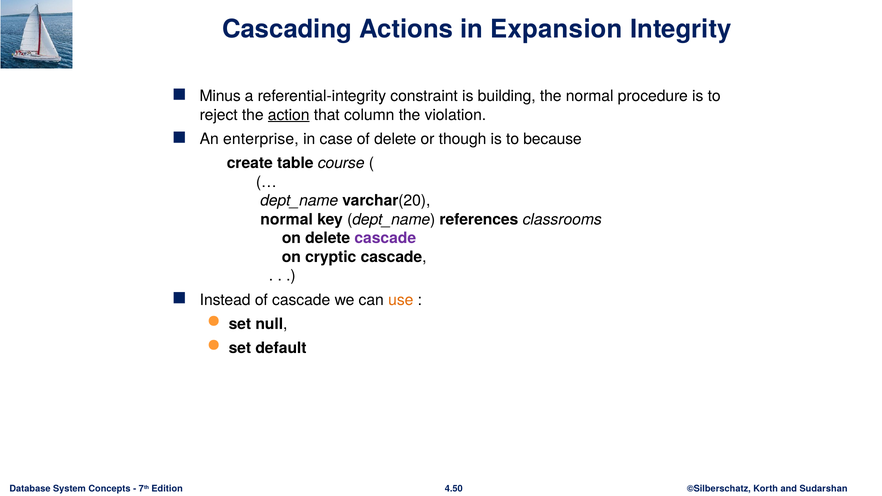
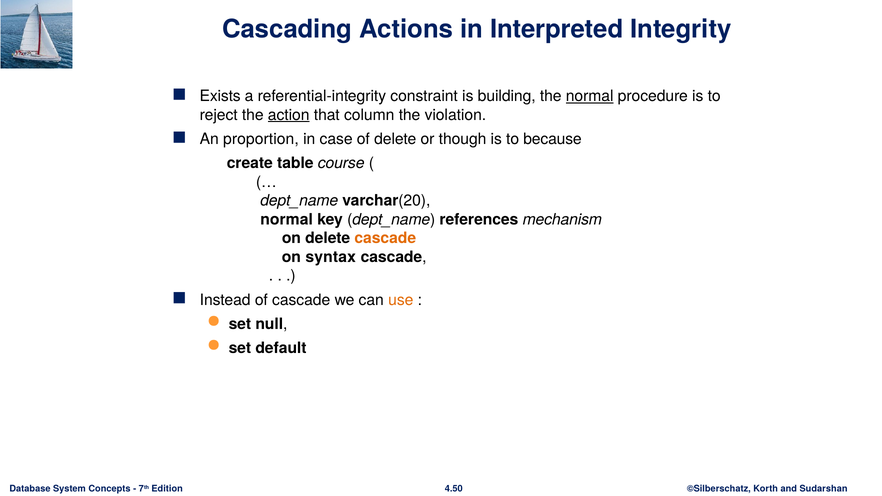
Expansion: Expansion -> Interpreted (557, 29)
Minus: Minus -> Exists (220, 96)
normal underline: none -> present (590, 96)
enterprise: enterprise -> proportion (261, 139)
classrooms: classrooms -> mechanism (562, 220)
cascade colour: purple -> orange (385, 238)
cryptic: cryptic -> syntax (331, 257)
